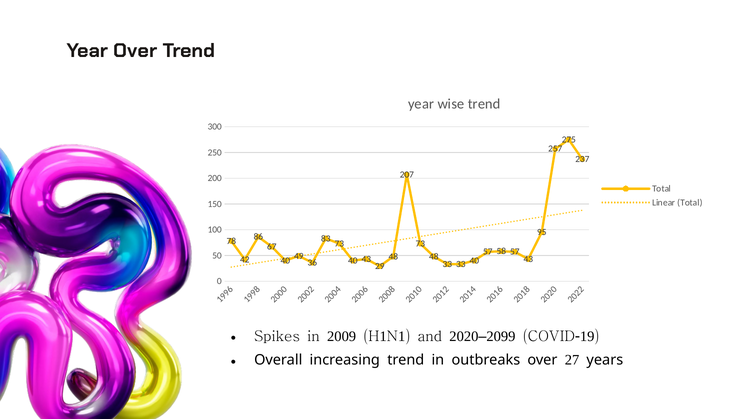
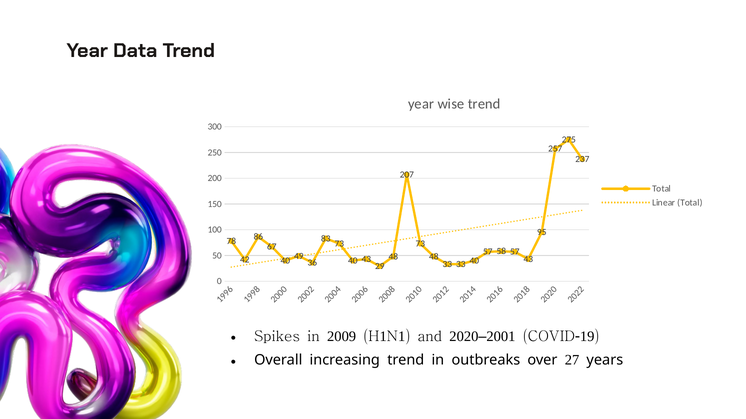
Year Over: Over -> Data (135, 51)
2020–2099: 2020–2099 -> 2020–2001 (482, 337)
